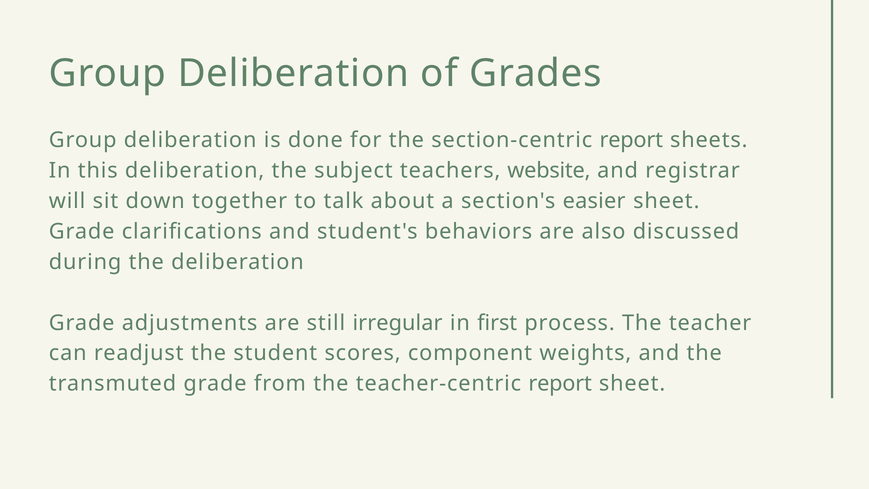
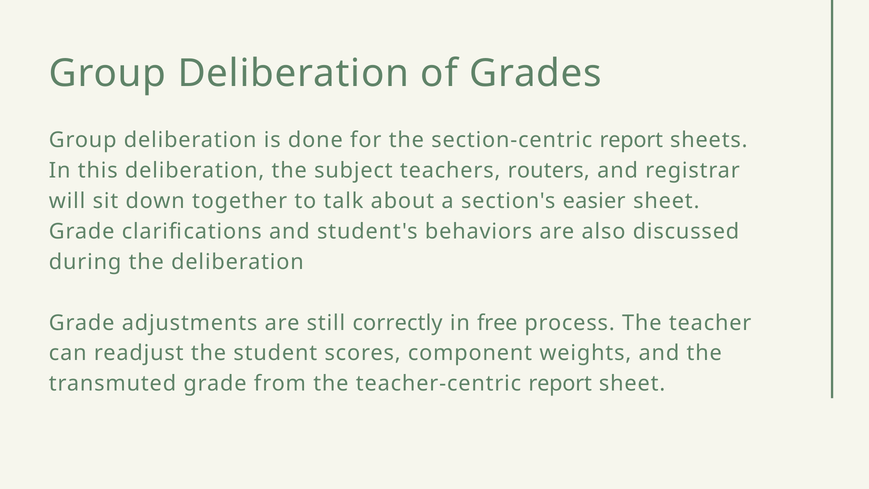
website: website -> routers (549, 171)
irregular: irregular -> correctly (398, 323)
first: first -> free (497, 323)
